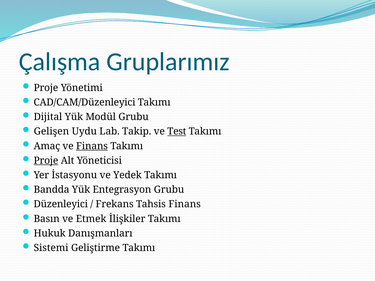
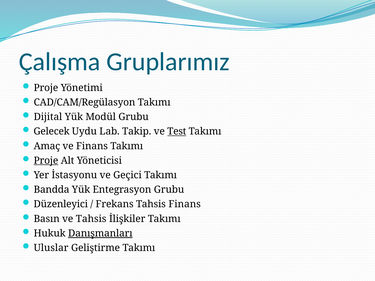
CAD/CAM/Düzenleyici: CAD/CAM/Düzenleyici -> CAD/CAM/Regülasyon (84, 102)
Gelişen: Gelişen -> Gelecek (52, 132)
Finans underline: present -> none (92, 146)
Yedek: Yedek -> Geçici (127, 175)
ve Etmek: Etmek -> Tahsis (91, 219)
Danışmanları underline: none -> present (100, 234)
Sistemi: Sistemi -> Uluslar (51, 248)
